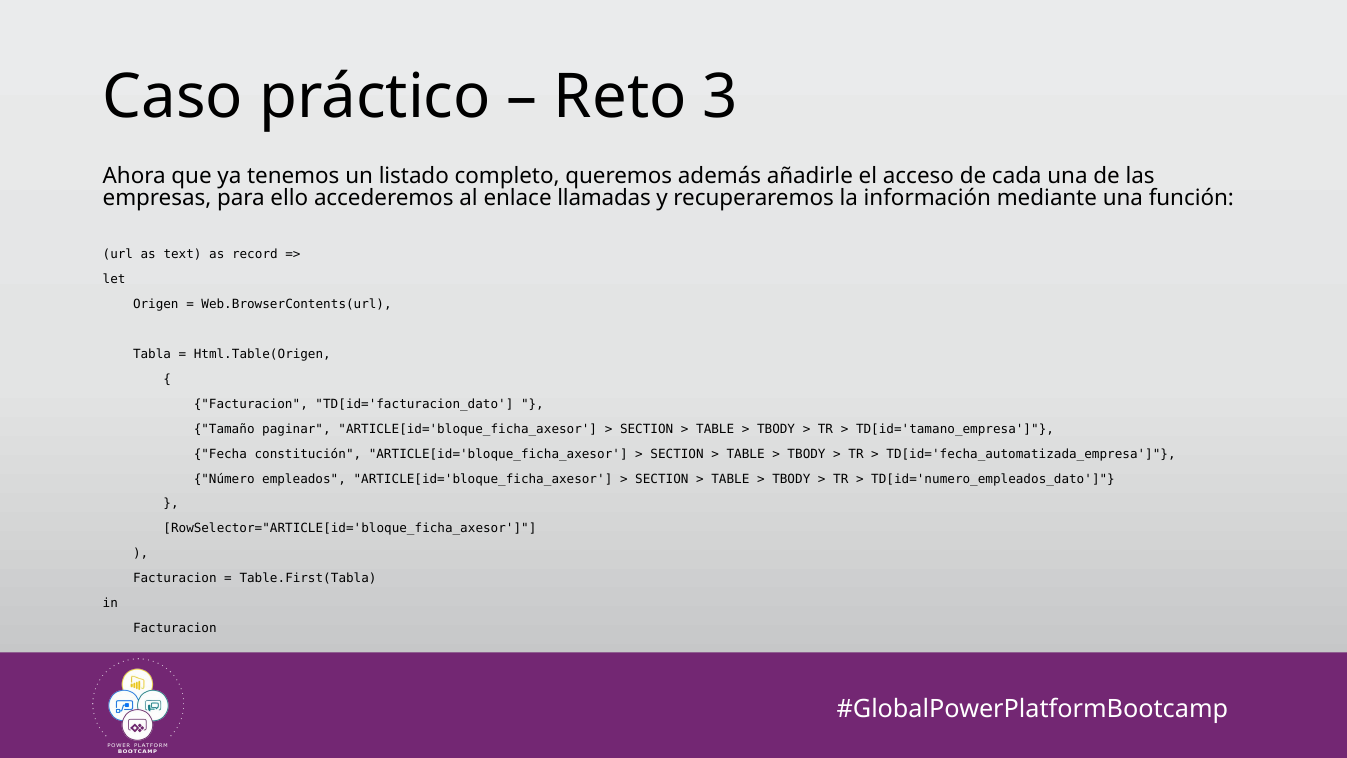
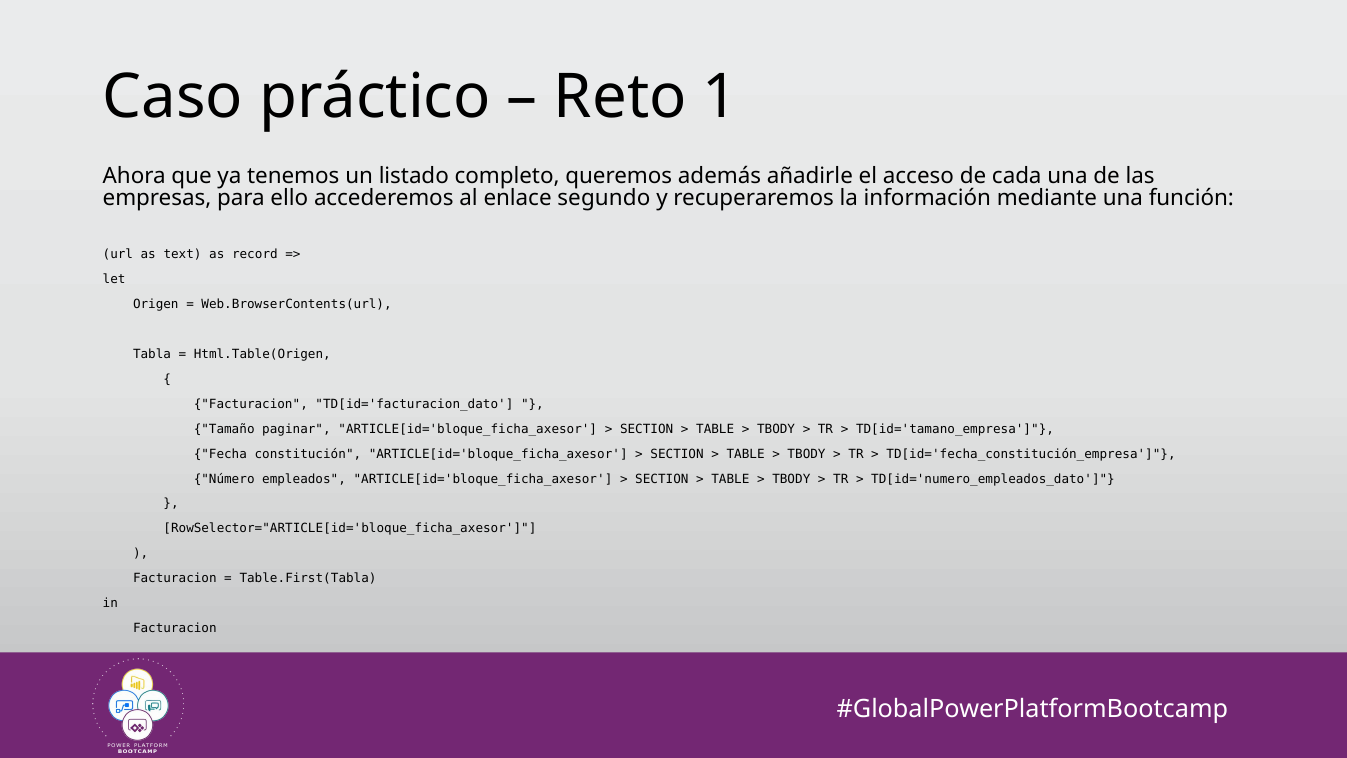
3: 3 -> 1 (720, 97)
llamadas: llamadas -> segundo (604, 198)
TD[id='fecha_automatizada_empresa: TD[id='fecha_automatizada_empresa -> TD[id='fecha_constitución_empresa (1031, 454)
